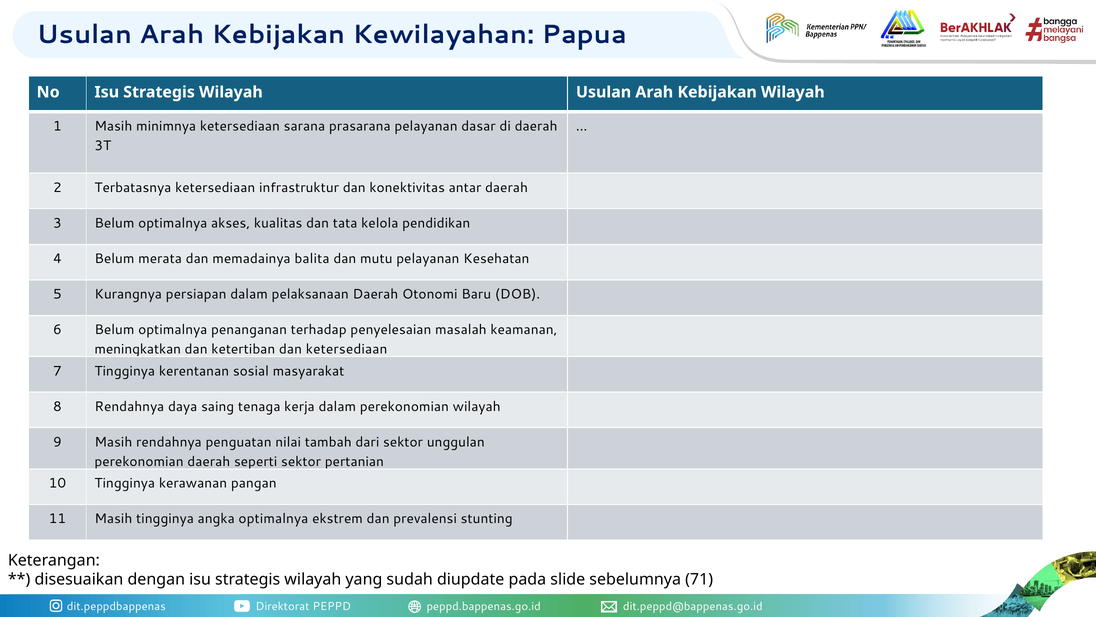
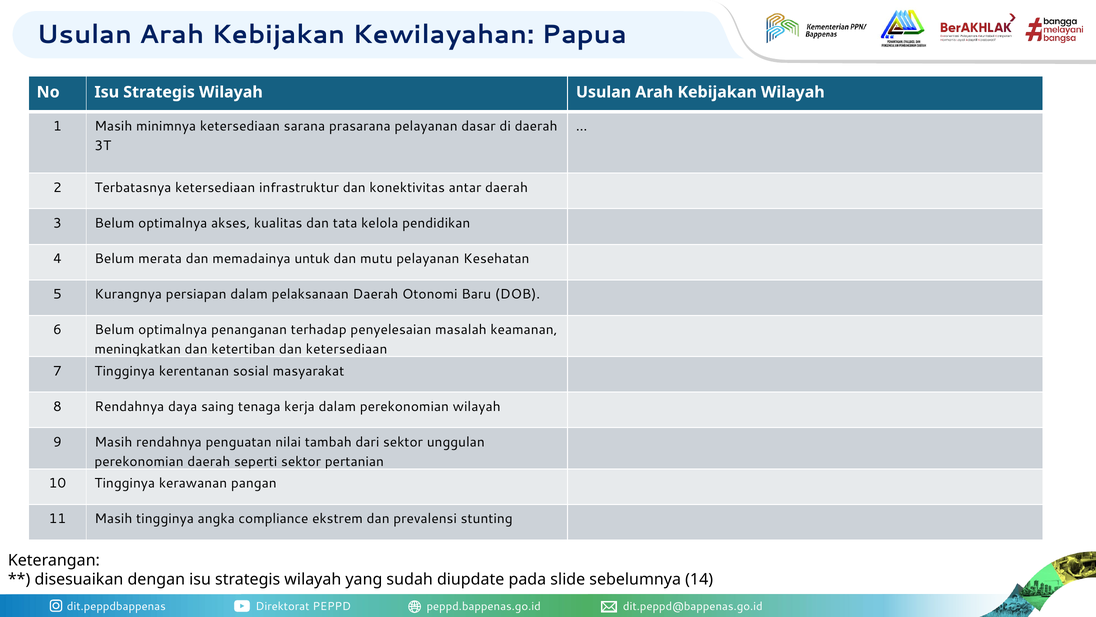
balita: balita -> untuk (312, 259)
angka optimalnya: optimalnya -> compliance (273, 519)
71: 71 -> 14 (699, 579)
